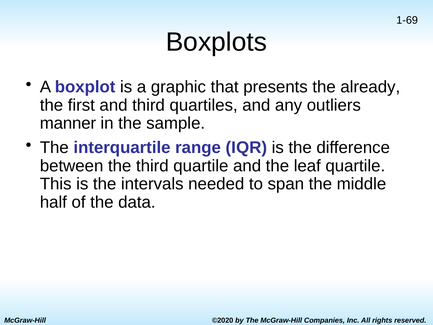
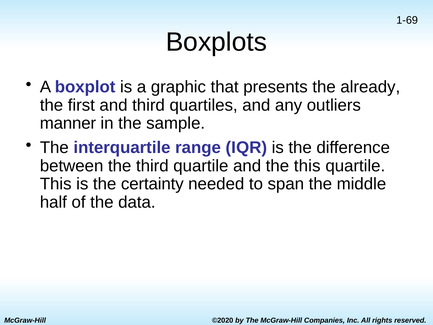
the leaf: leaf -> this (307, 166)
intervals: intervals -> certainty (152, 184)
